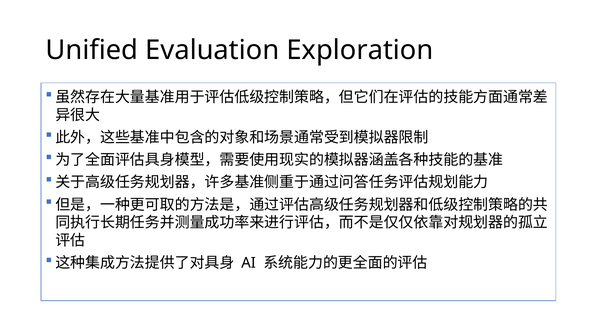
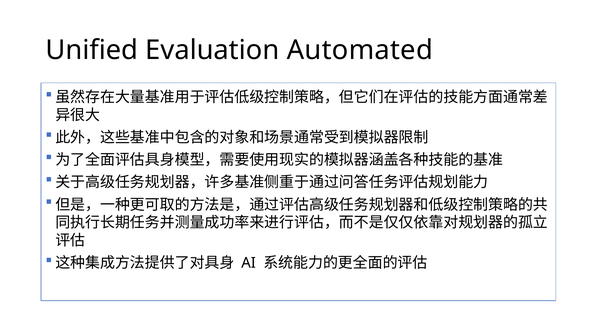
Exploration: Exploration -> Automated (360, 50)
